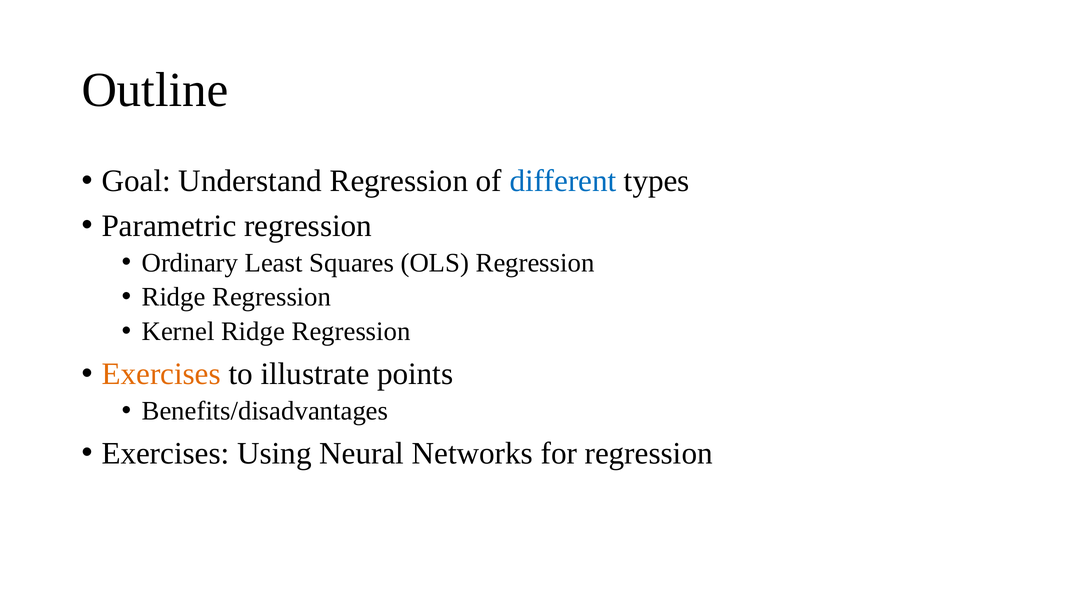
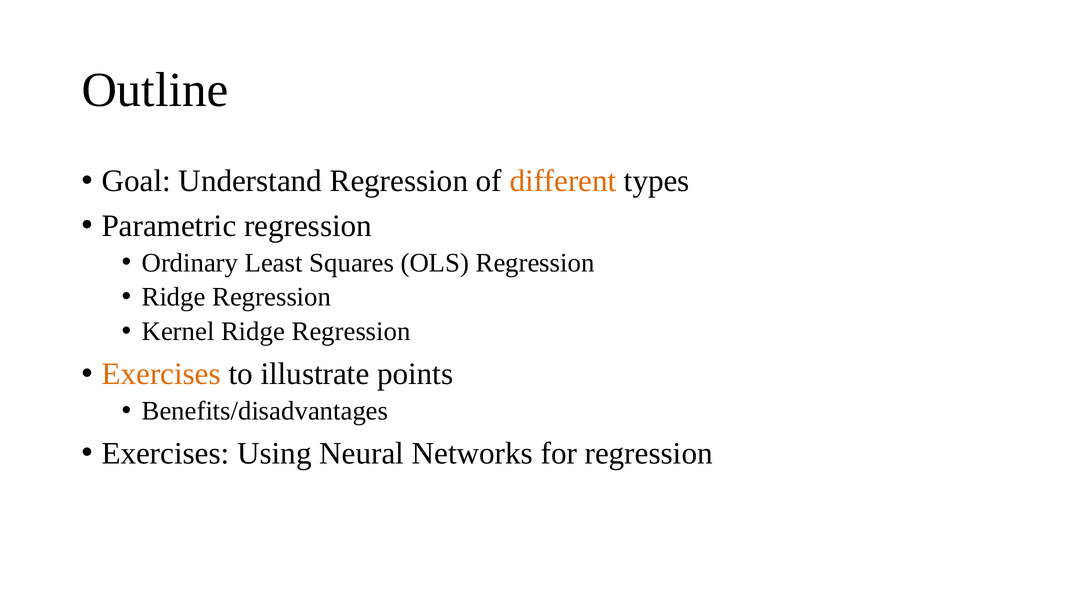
different colour: blue -> orange (563, 181)
